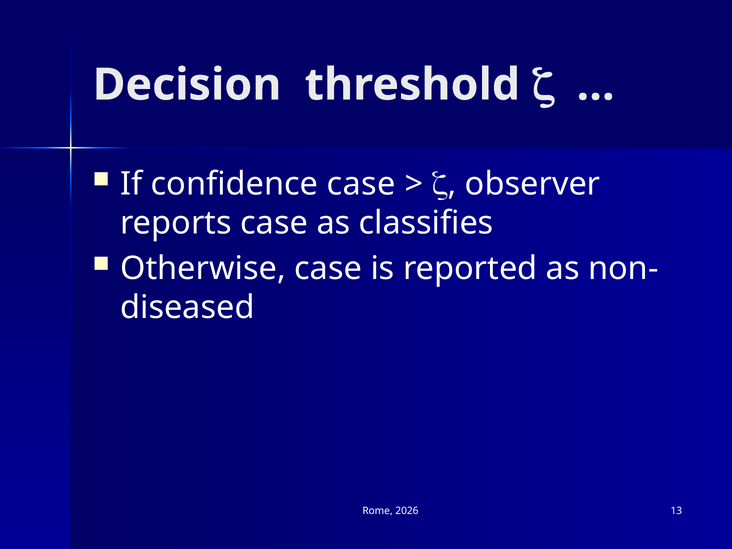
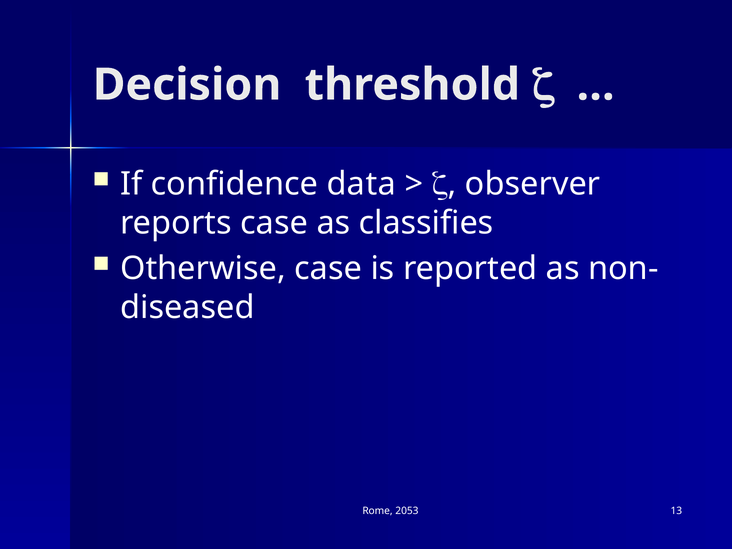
confidence case: case -> data (361, 184)
2026: 2026 -> 2053 (407, 511)
